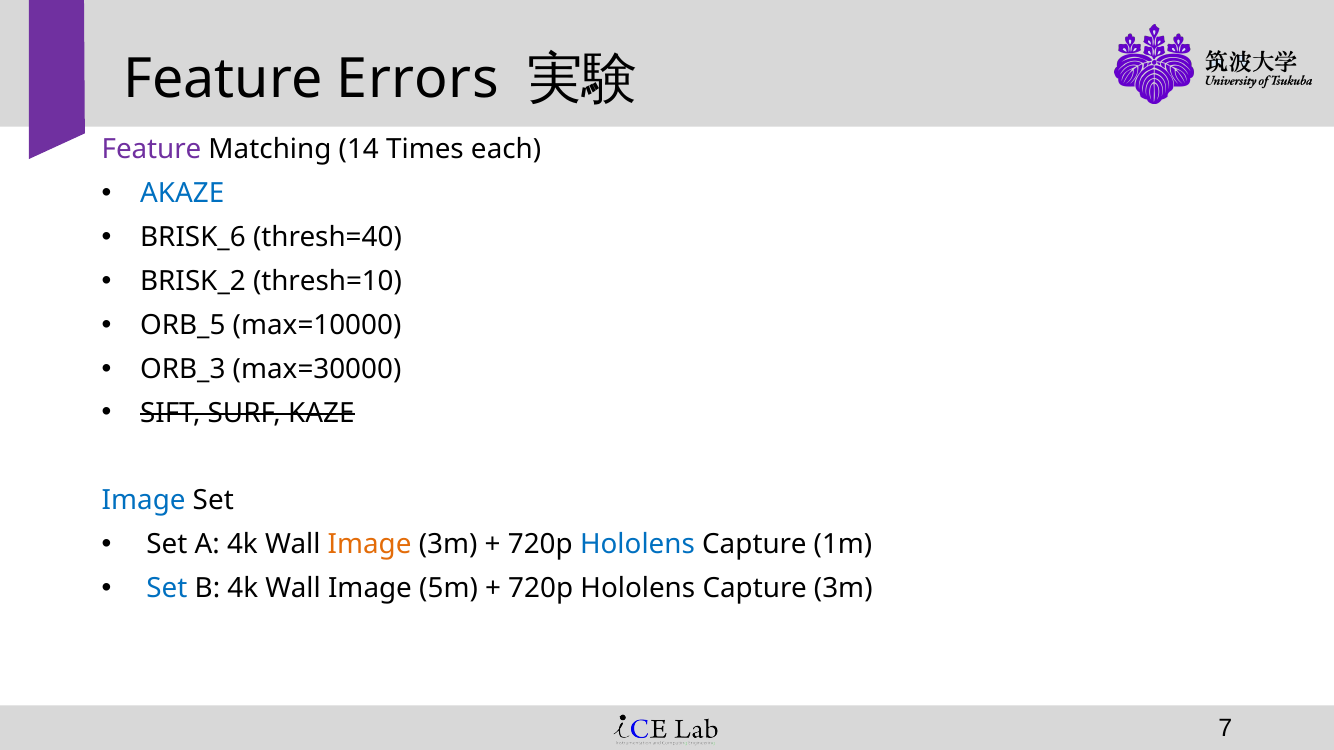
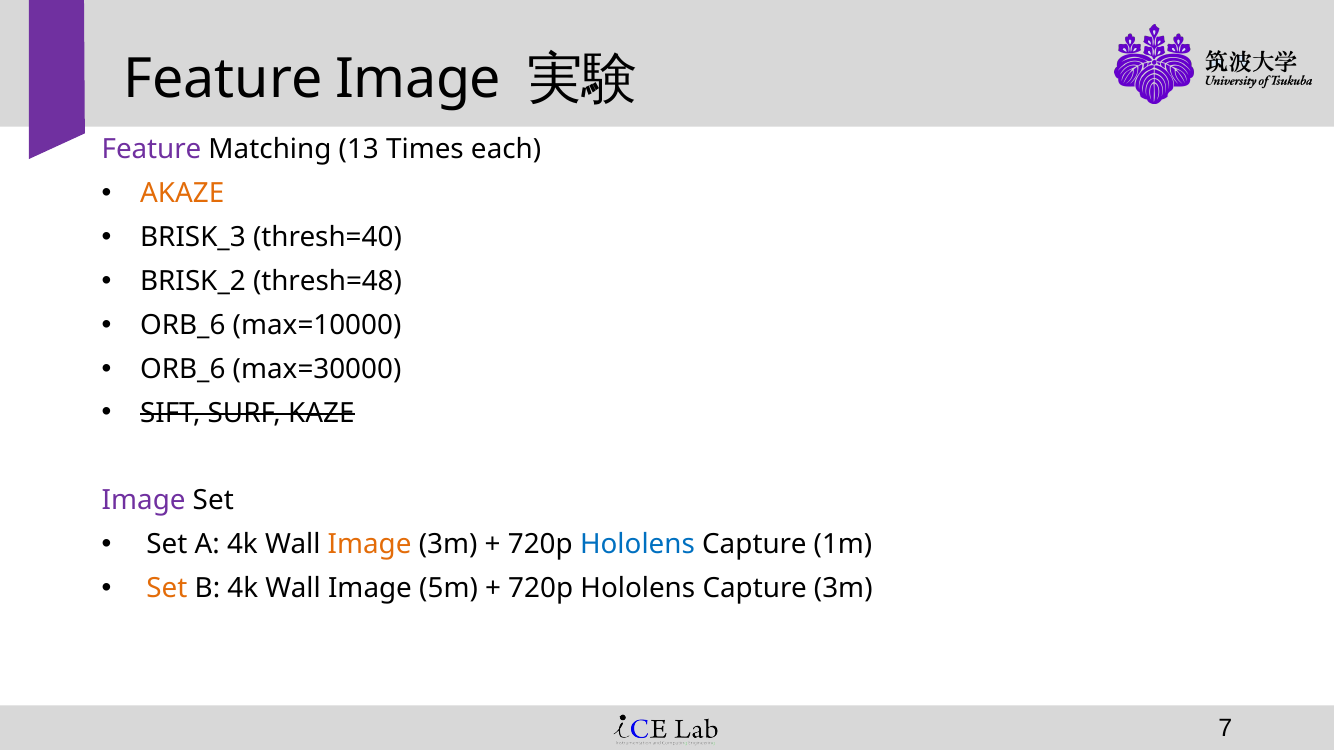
Feature Errors: Errors -> Image (418, 79)
14: 14 -> 13 (359, 150)
AKAZE colour: blue -> orange (182, 194)
BRISK_6: BRISK_6 -> BRISK_3 (193, 237)
thresh=10: thresh=10 -> thresh=48 (327, 281)
ORB_5: ORB_5 -> ORB_6 (183, 325)
ORB_3: ORB_3 -> ORB_6 (183, 369)
Image colour: blue -> purple (144, 501)
Set colour: blue -> orange (167, 589)
